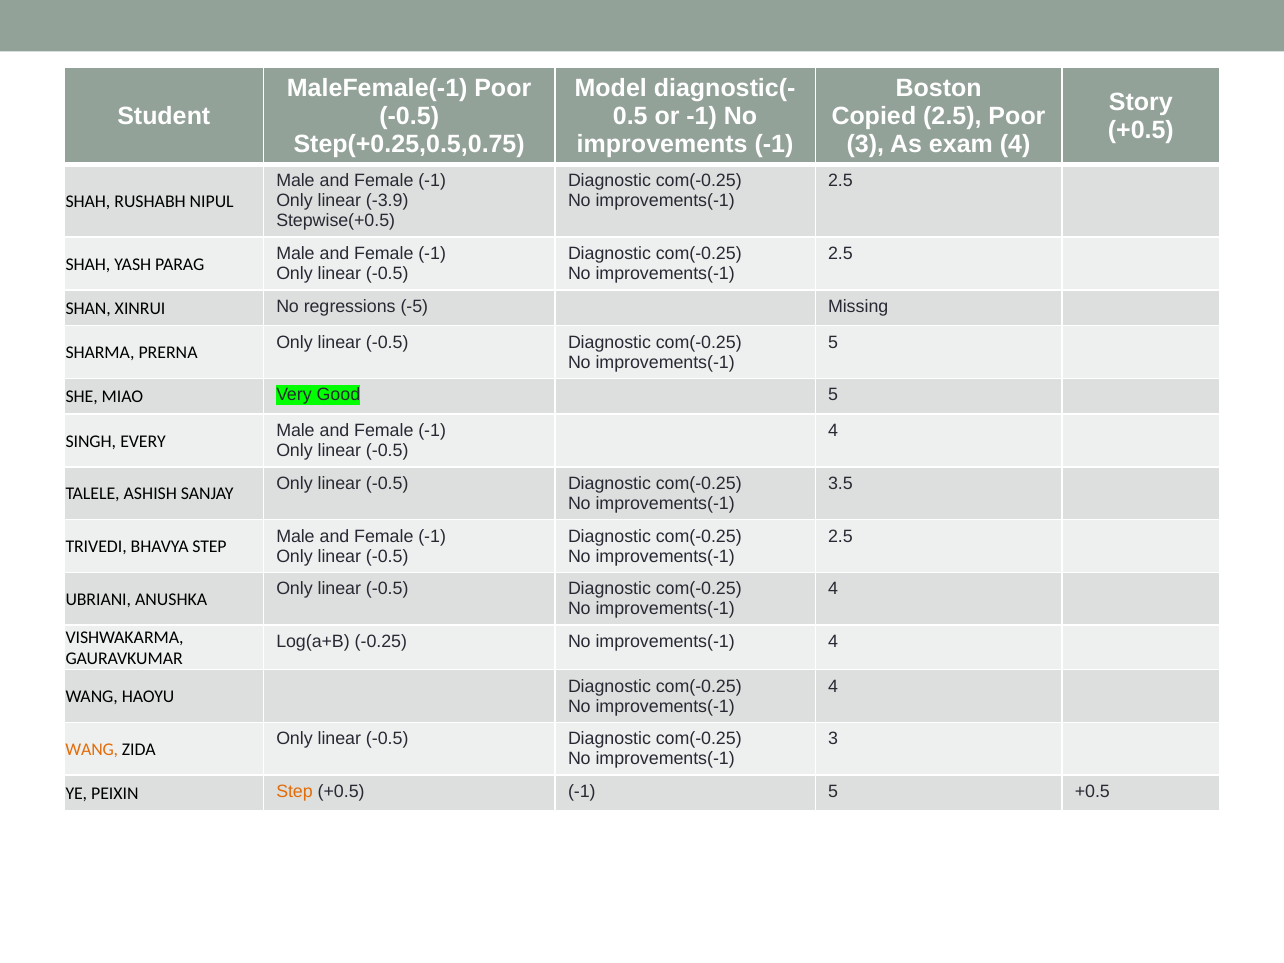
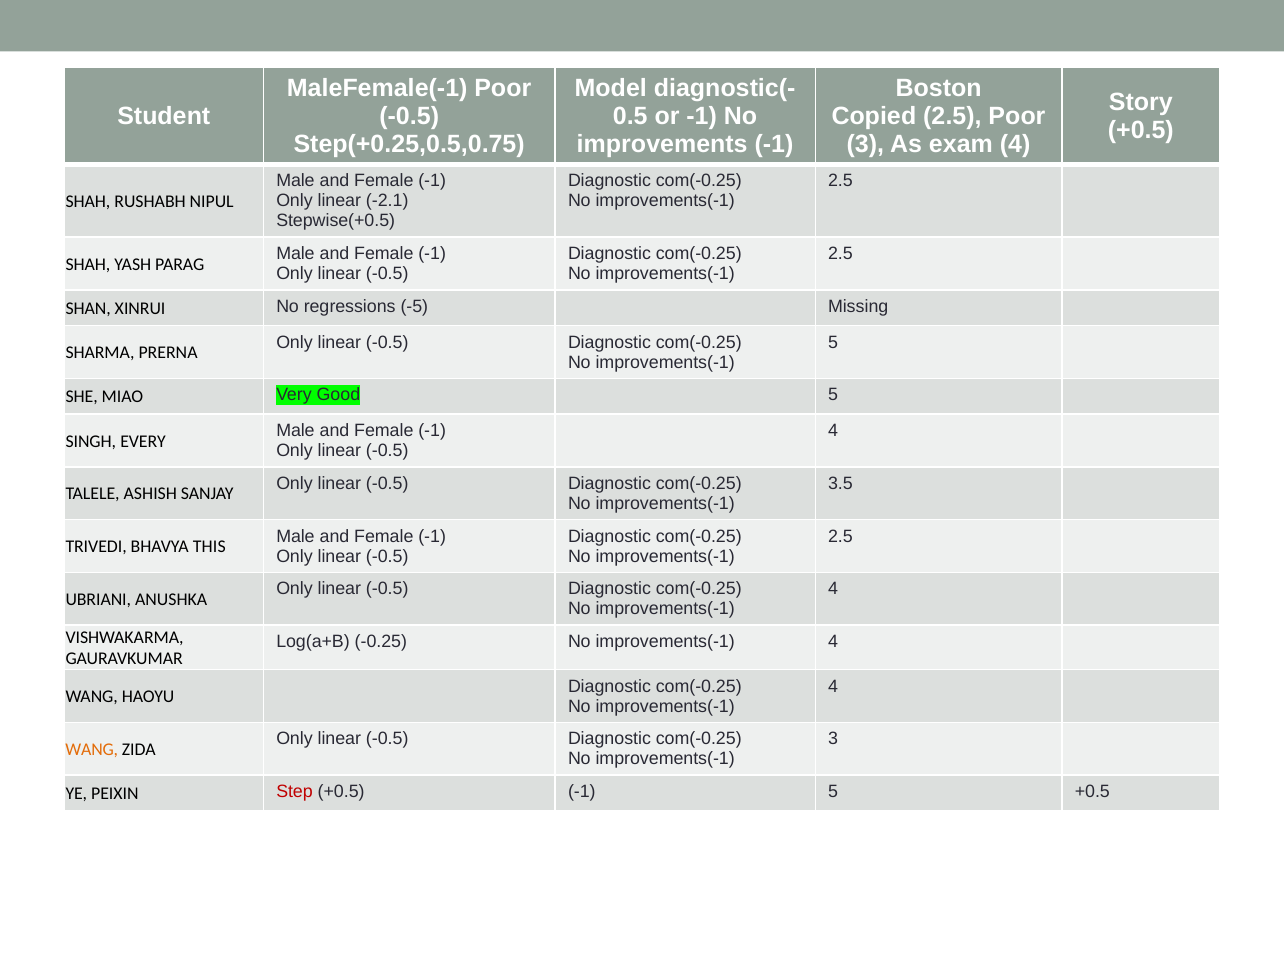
-3.9: -3.9 -> -2.1 (387, 201)
BHAVYA STEP: STEP -> THIS (209, 547)
Step colour: orange -> red (295, 792)
